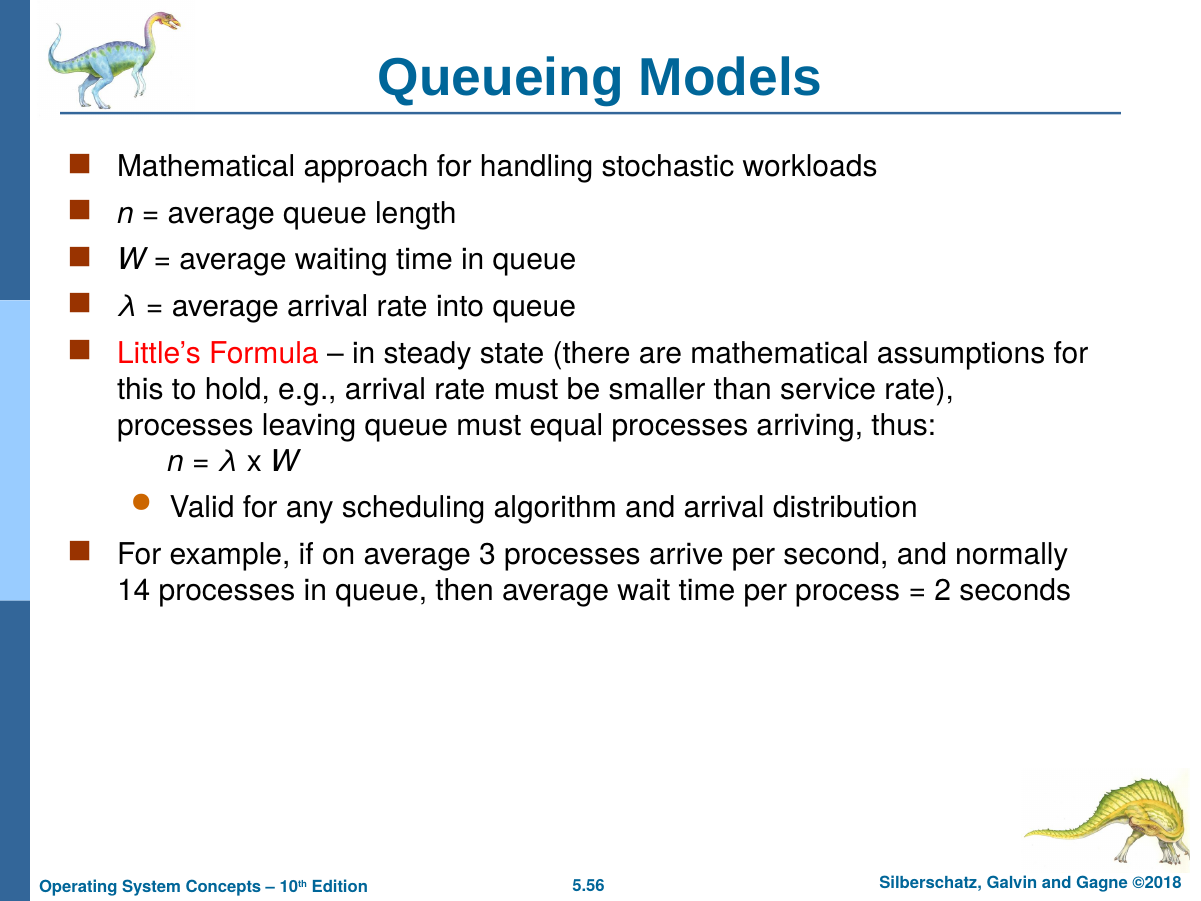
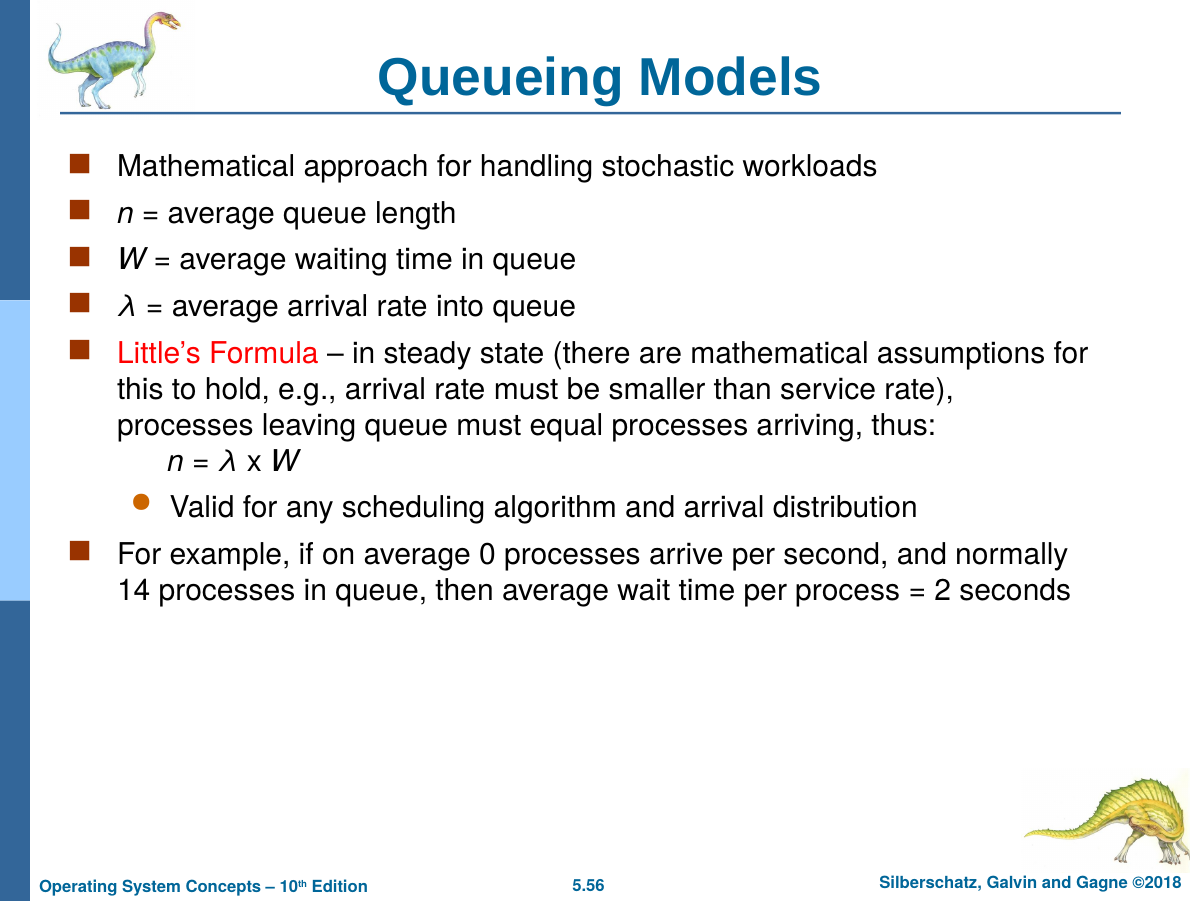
3: 3 -> 0 (487, 554)
